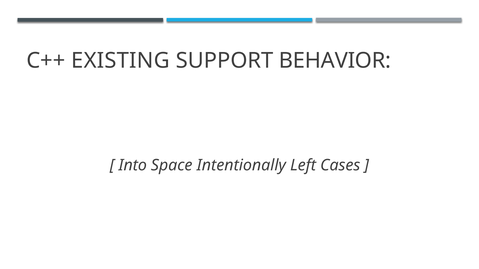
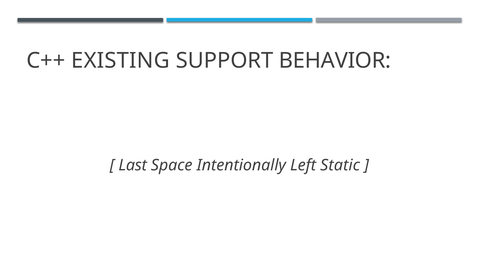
Into: Into -> Last (133, 165)
Cases: Cases -> Static (340, 165)
